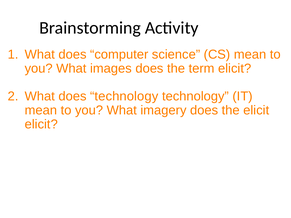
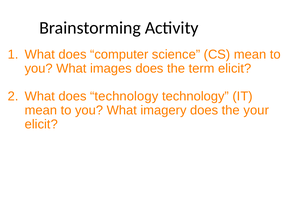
the elicit: elicit -> your (256, 110)
